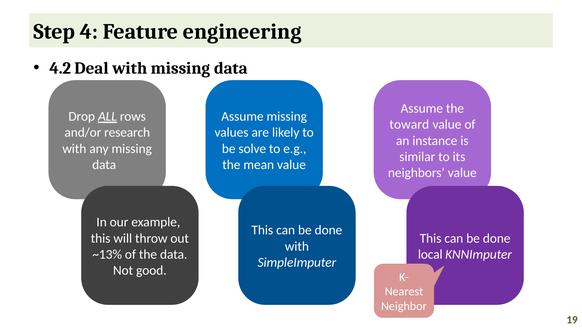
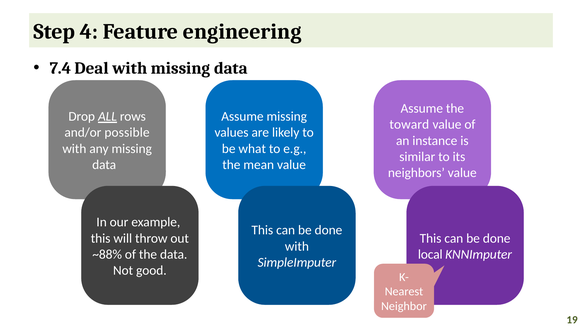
4.2: 4.2 -> 7.4 (60, 68)
research: research -> possible (127, 132)
solve: solve -> what (252, 148)
~13%: ~13% -> ~88% (107, 254)
